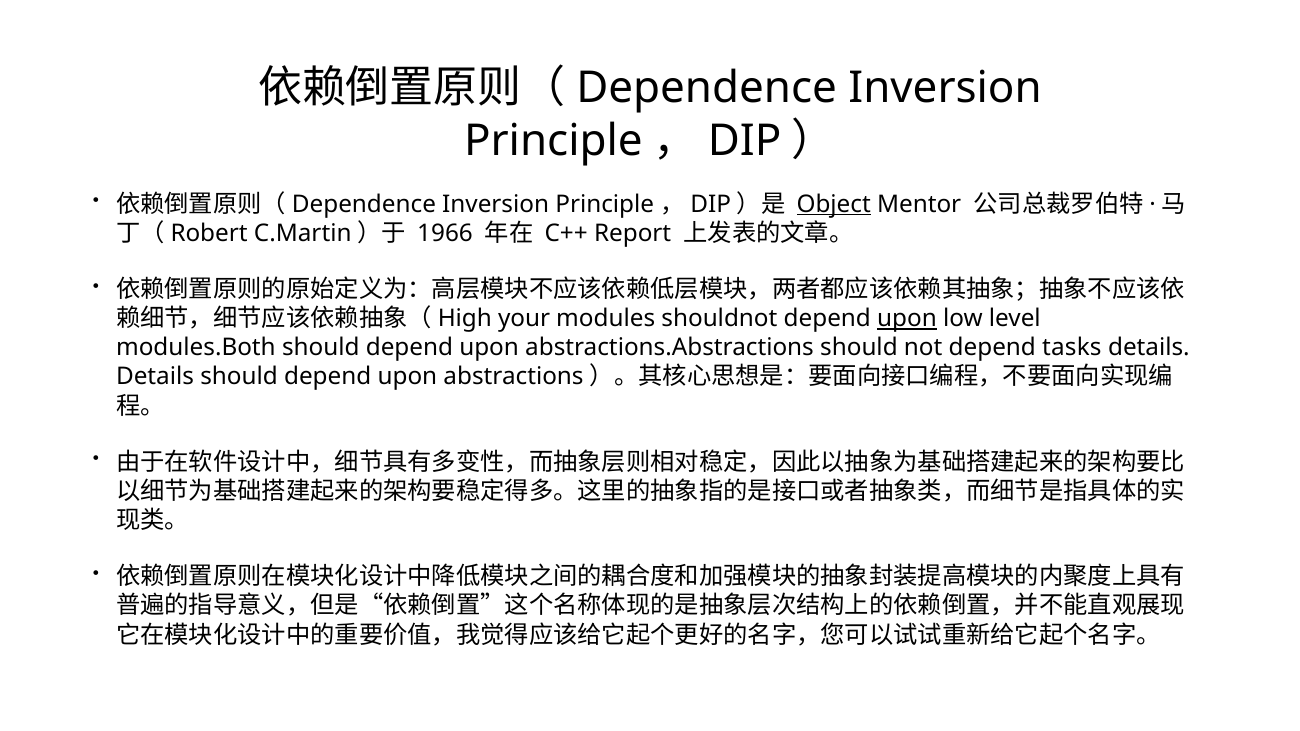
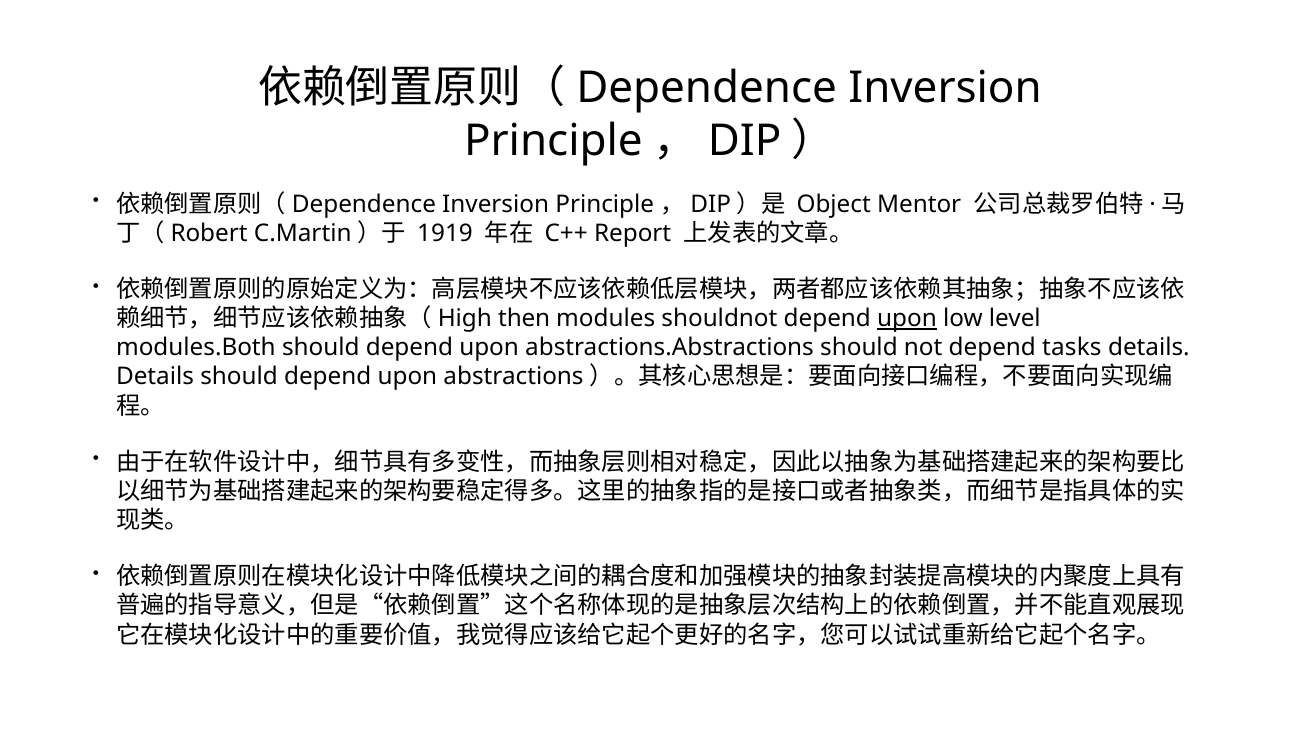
Object underline: present -> none (834, 204)
1966: 1966 -> 1919 (445, 233)
your: your -> then (524, 319)
